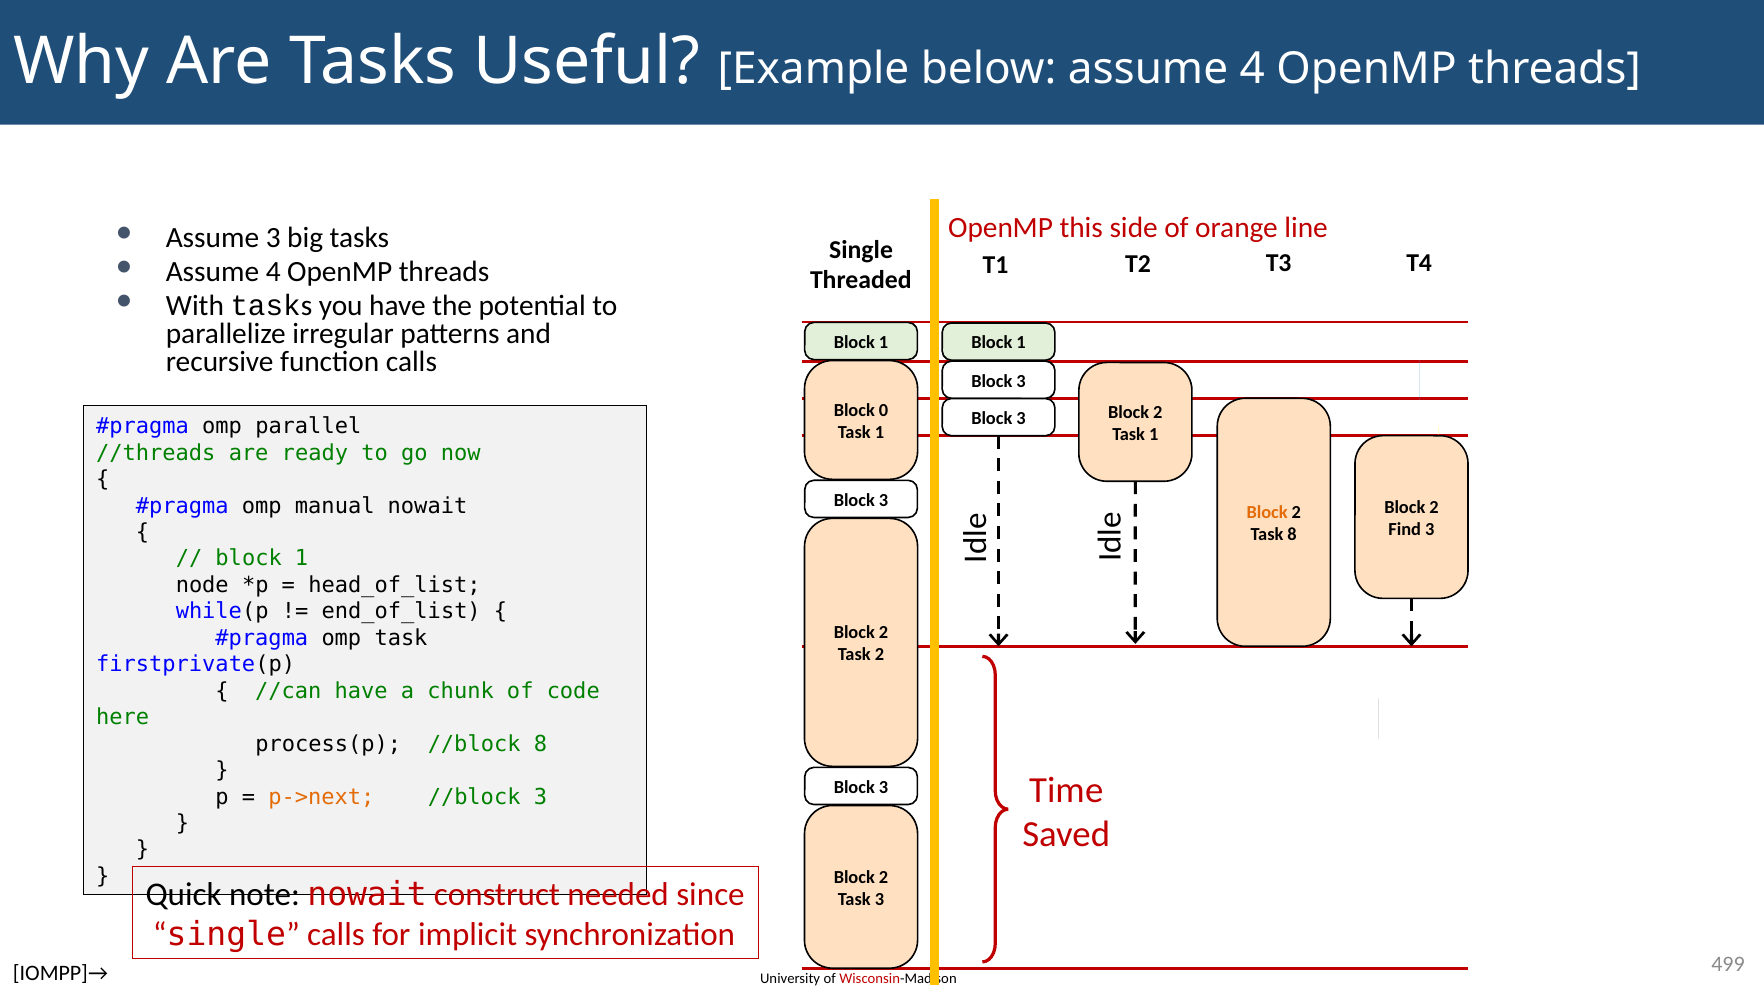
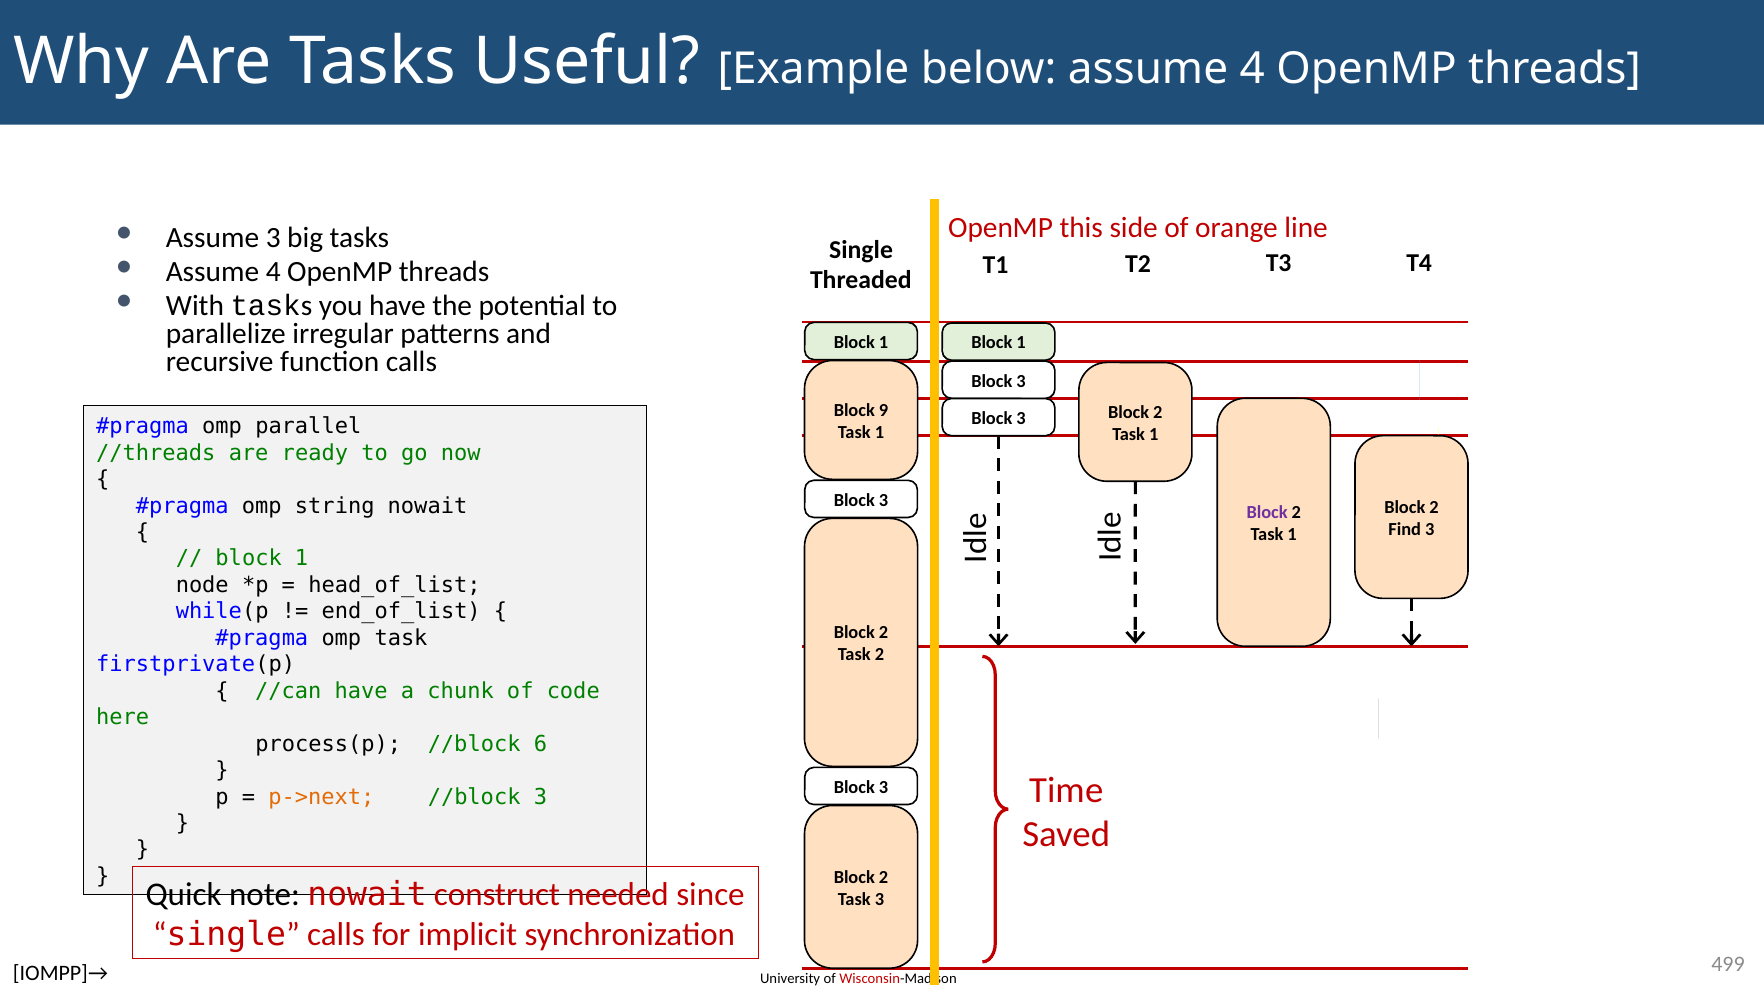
0: 0 -> 9 (884, 410)
manual: manual -> string (335, 506)
Block colour: orange -> purple (1267, 513)
8: 8 -> 1 (1292, 535)
//block 8: 8 -> 6 (541, 744)
